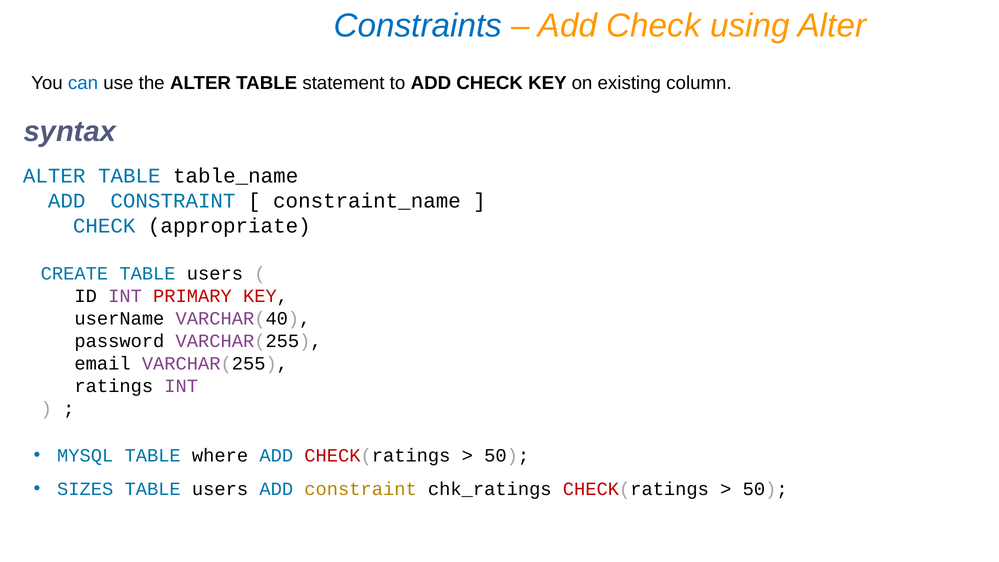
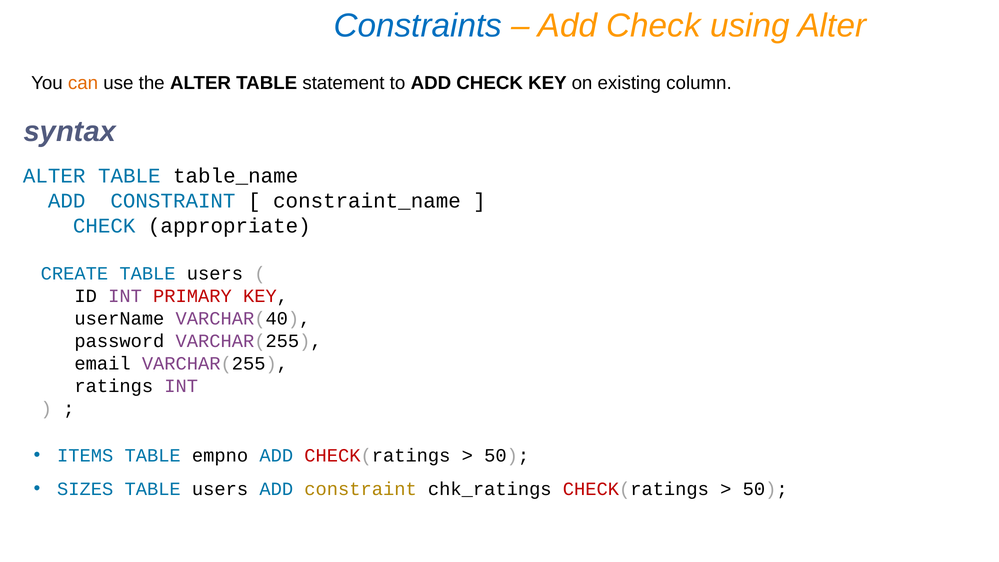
can colour: blue -> orange (83, 83)
MYSQL: MYSQL -> ITEMS (85, 455)
where: where -> empno (220, 455)
